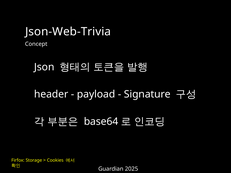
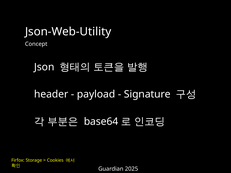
Json-Web-Trivia: Json-Web-Trivia -> Json-Web-Utility (68, 32)
